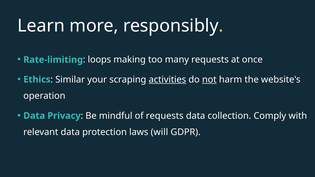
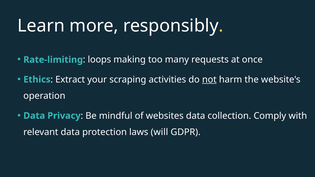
Similar: Similar -> Extract (70, 80)
activities underline: present -> none (167, 80)
of requests: requests -> websites (165, 116)
